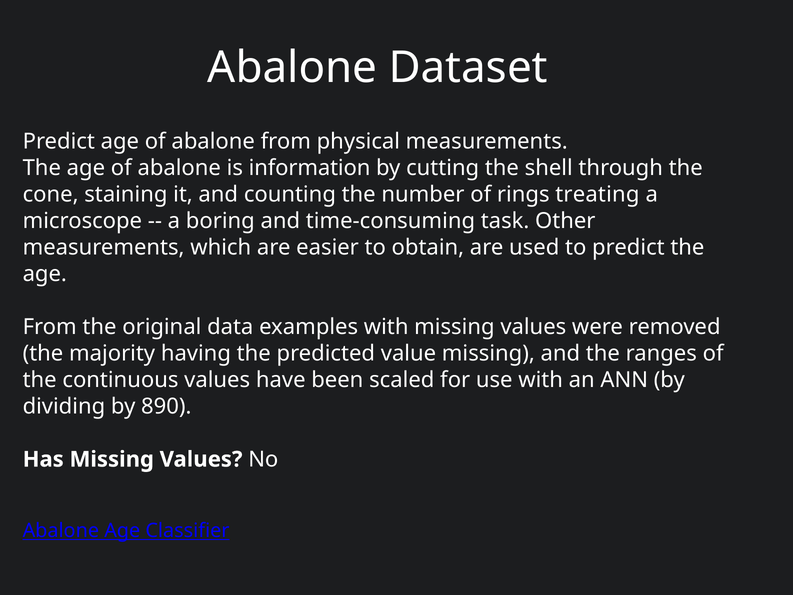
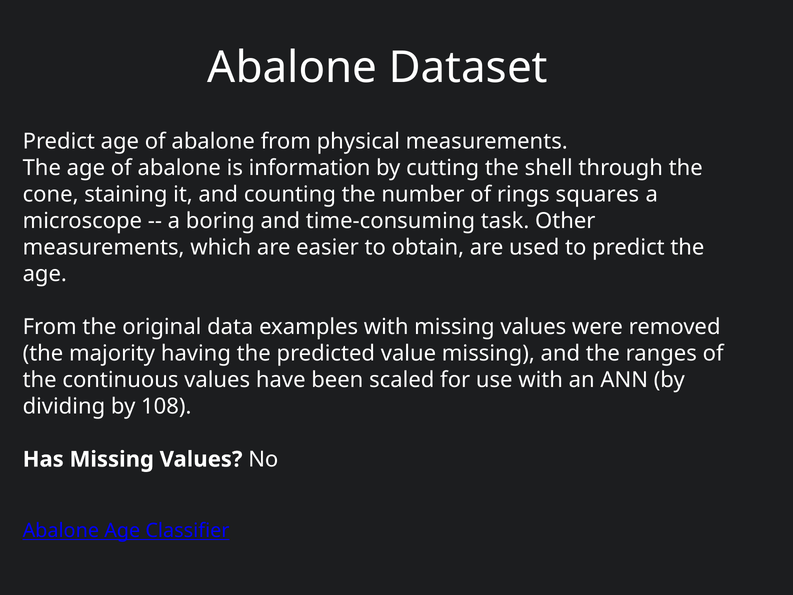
treating: treating -> squares (597, 194)
890: 890 -> 108 (166, 406)
